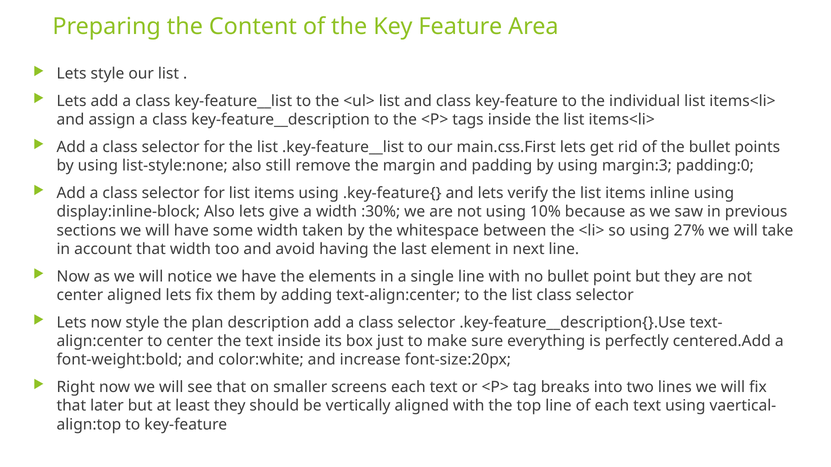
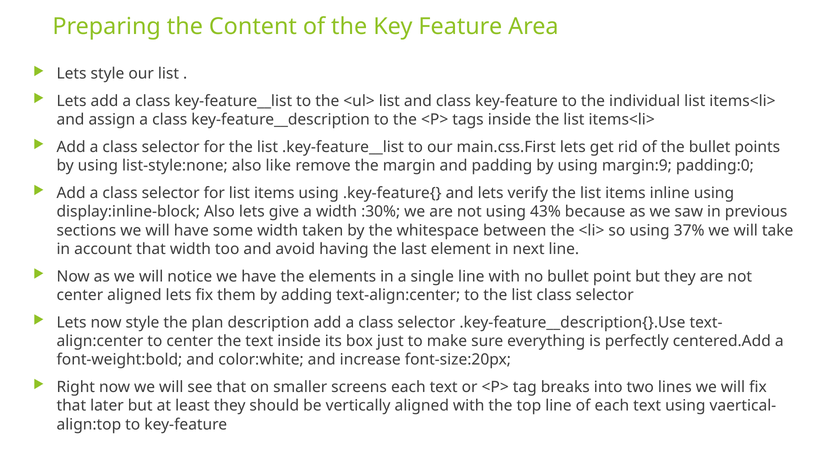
still: still -> like (278, 166)
margin:3: margin:3 -> margin:9 (637, 166)
10%: 10% -> 43% (545, 212)
27%: 27% -> 37% (689, 231)
